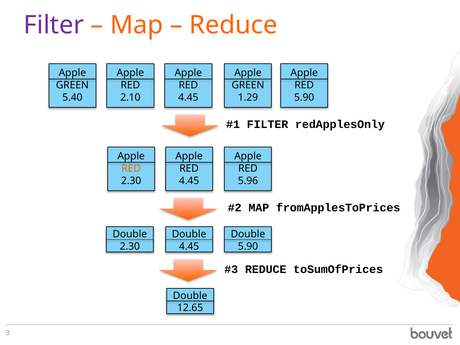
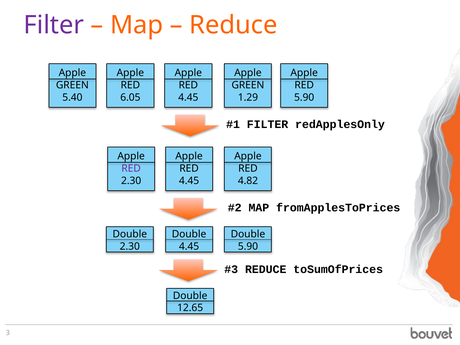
2.10: 2.10 -> 6.05 (130, 97)
RED colour: orange -> purple (131, 168)
5.96: 5.96 -> 4.82 (248, 181)
